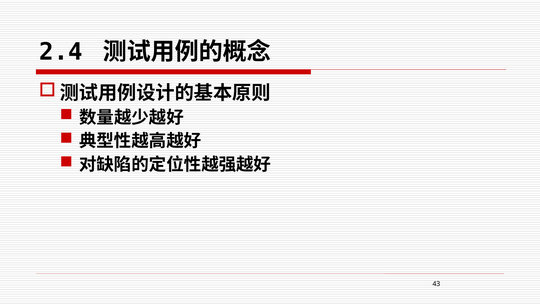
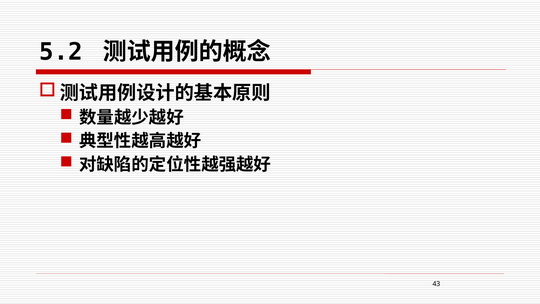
2.4: 2.4 -> 5.2 (61, 52)
